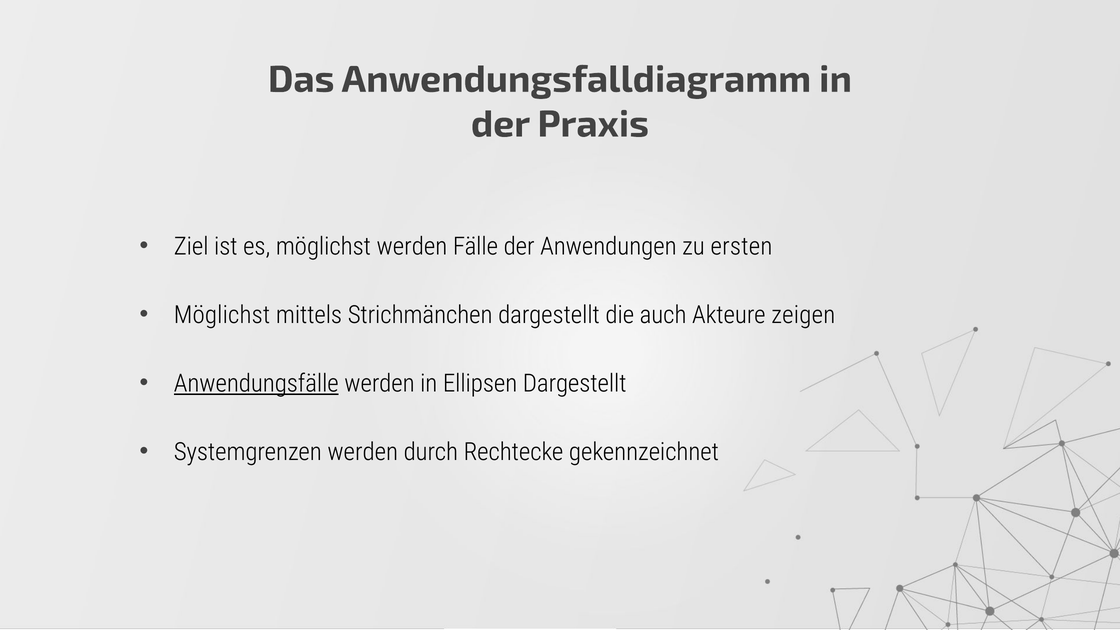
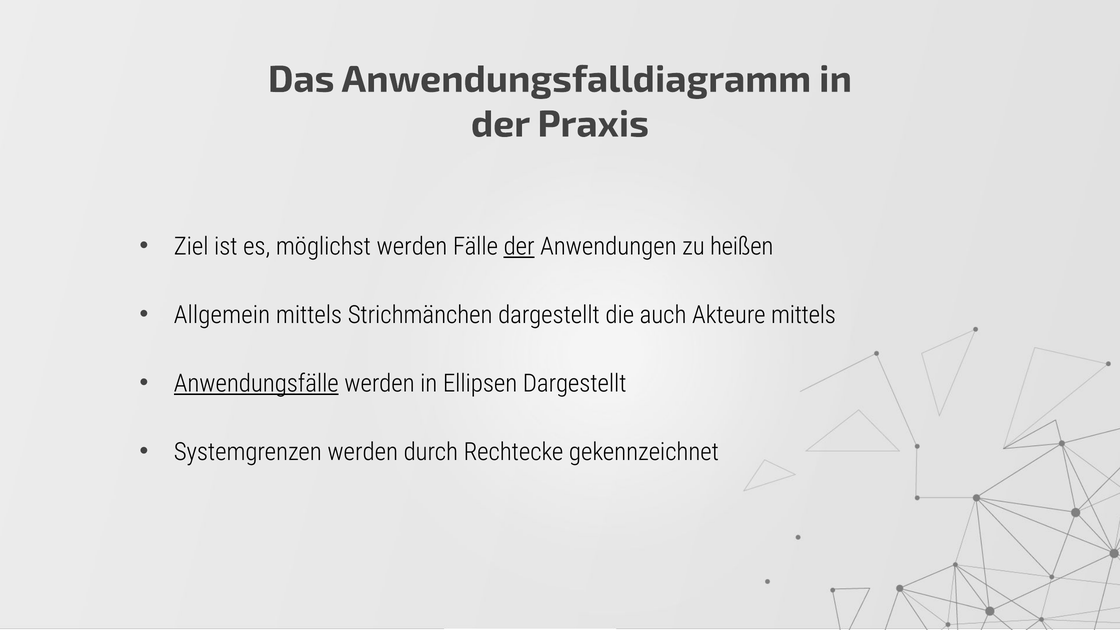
der underline: none -> present (519, 246)
ersten: ersten -> heißen (742, 246)
Möglichst: Möglichst -> Allgemein (222, 315)
Akteure zeigen: zeigen -> mittels (804, 315)
